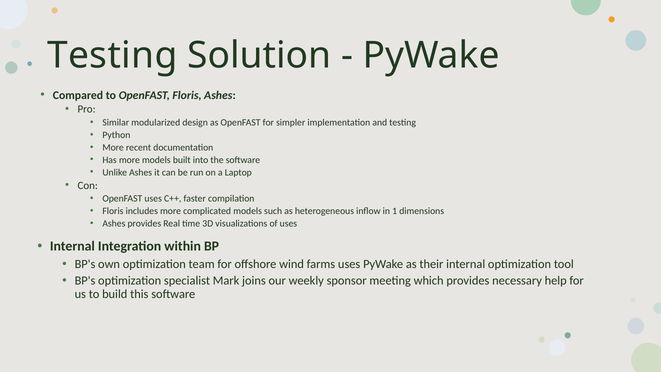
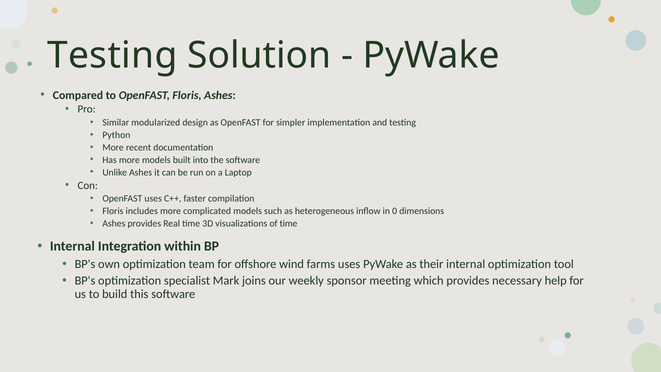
1: 1 -> 0 (395, 211)
of uses: uses -> time (288, 223)
